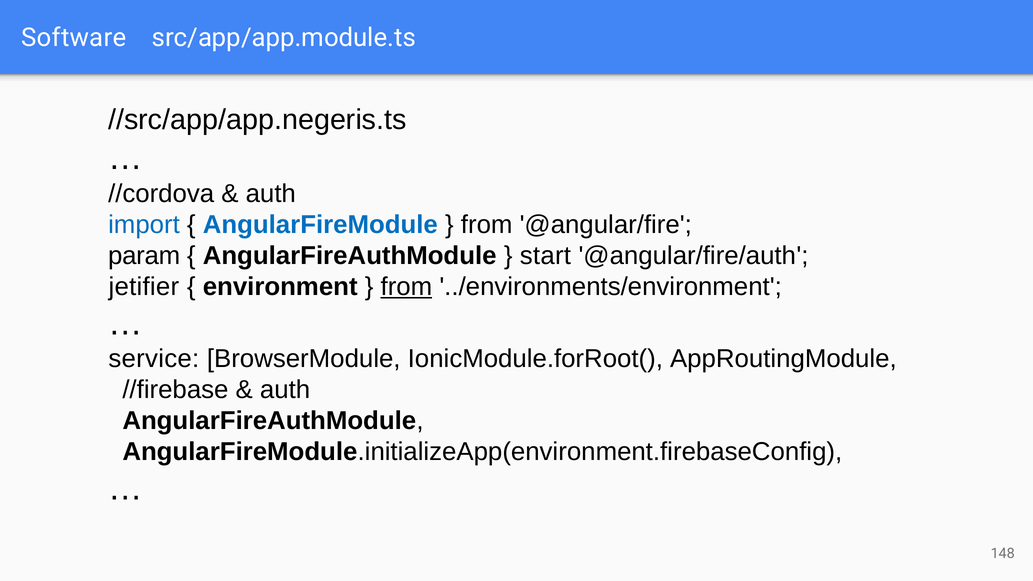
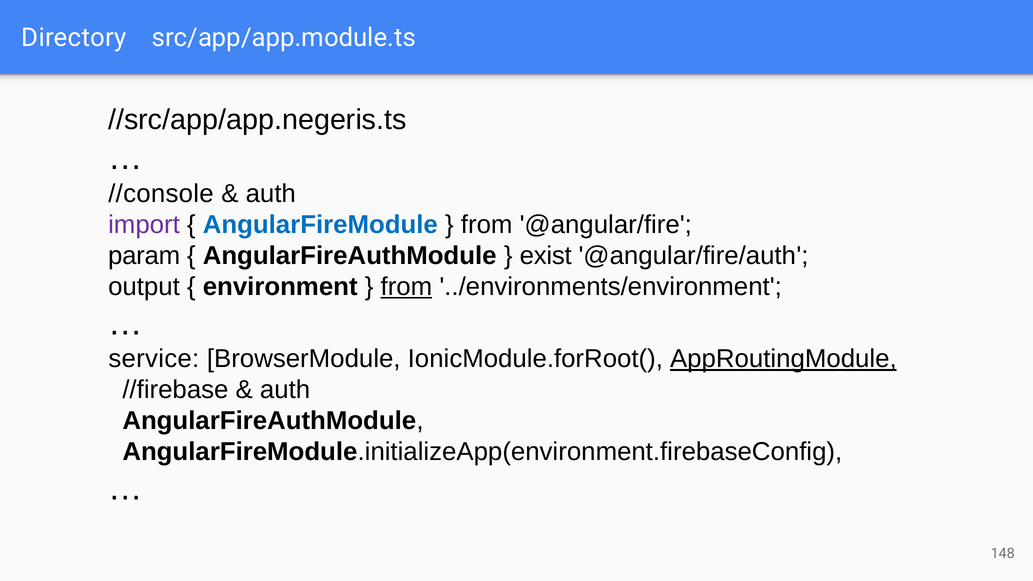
Software: Software -> Directory (74, 38)
//cordova: //cordova -> //console (161, 194)
import colour: blue -> purple (144, 225)
start: start -> exist (546, 256)
jetifier: jetifier -> output (144, 287)
AppRoutingModule underline: none -> present (783, 359)
